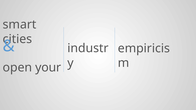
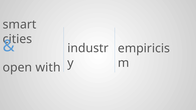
your: your -> with (48, 68)
